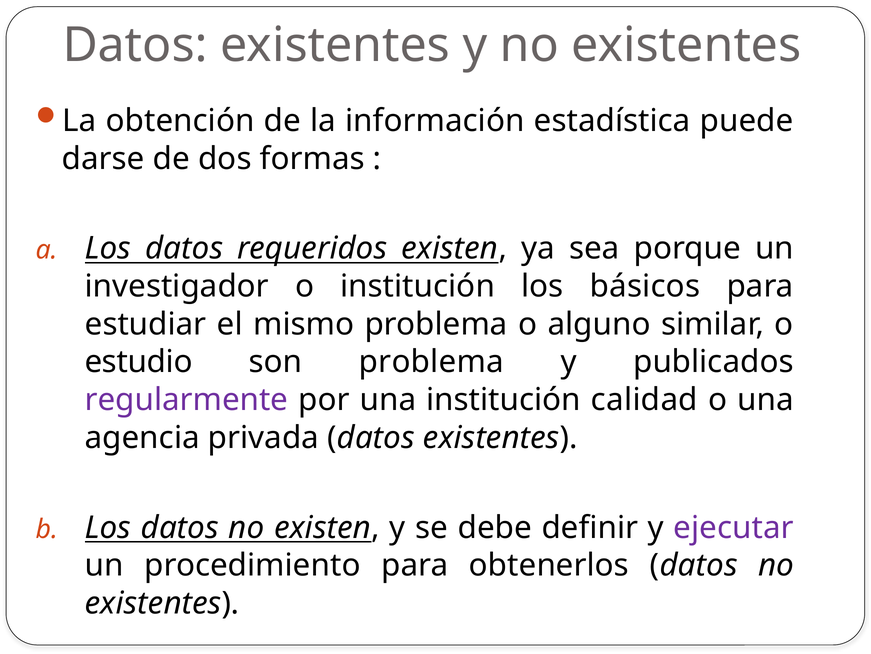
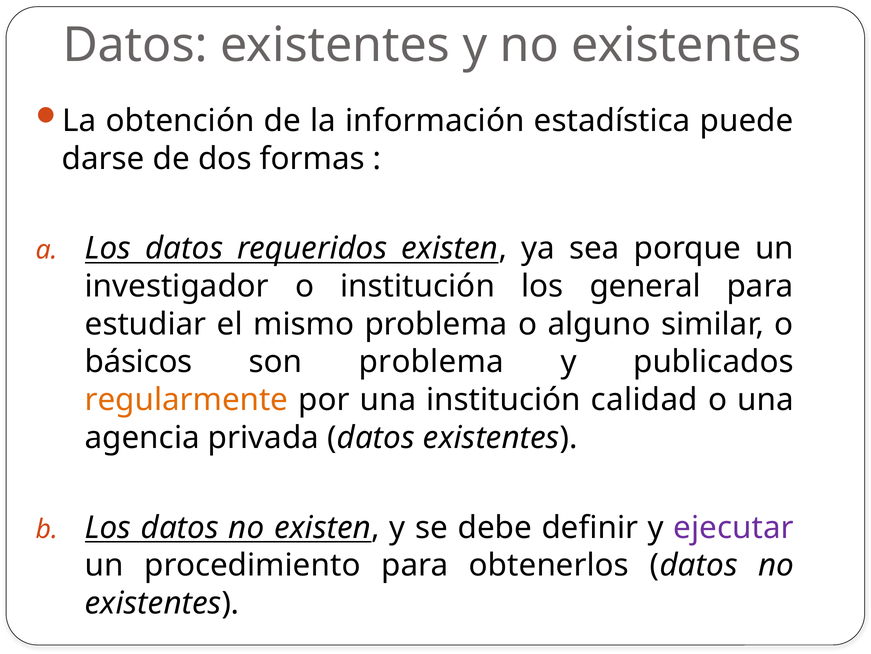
básicos: básicos -> general (645, 286)
estudio: estudio -> básicos (139, 362)
regularmente colour: purple -> orange (187, 400)
